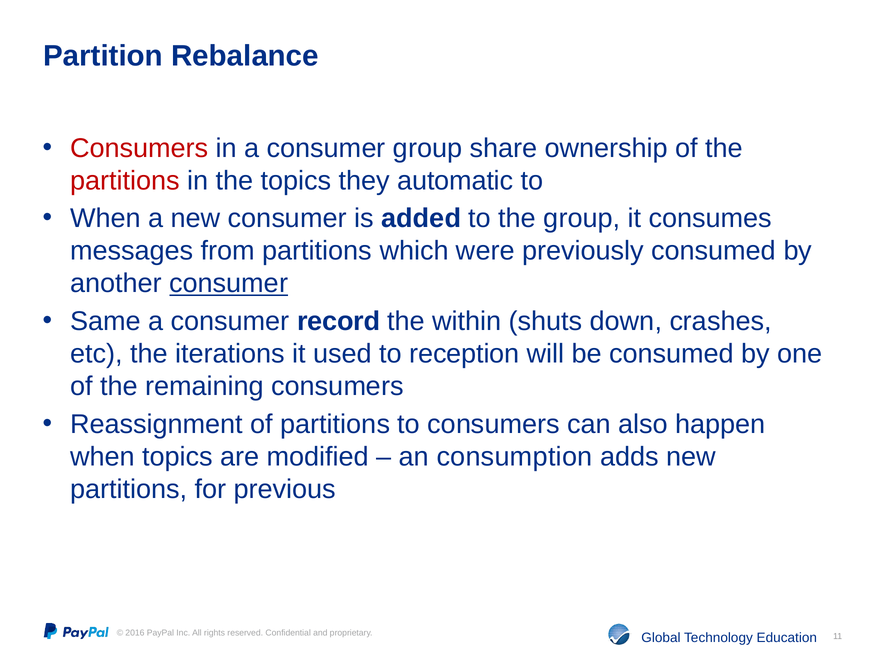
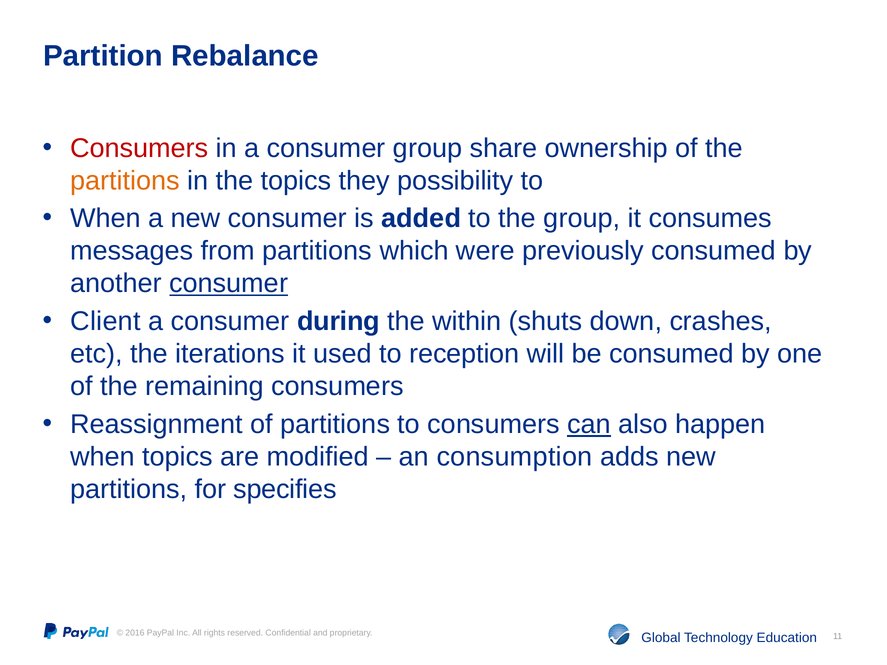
partitions colour: red -> orange (125, 181)
automatic: automatic -> possibility (455, 181)
Same: Same -> Client (105, 322)
record: record -> during (339, 322)
can underline: none -> present (589, 424)
previous: previous -> specifies (285, 490)
